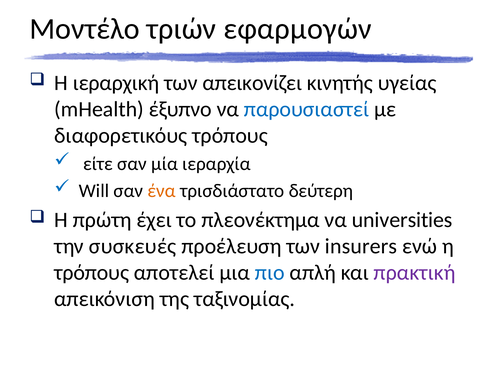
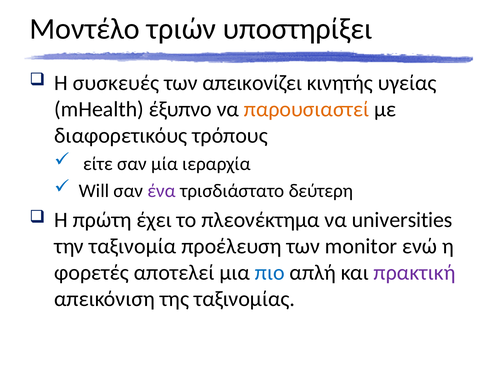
εφαρμογών: εφαρμογών -> υποστηρίξει (298, 29)
ιεραρχική: ιεραρχική -> συσκευές (116, 83)
παρουσιαστεί colour: blue -> orange (307, 109)
ένα colour: orange -> purple (162, 191)
συσκευές: συσκευές -> ταξινομία (133, 246)
insurers: insurers -> monitor (361, 246)
τρόπους: τρόπους -> φορετές (92, 272)
